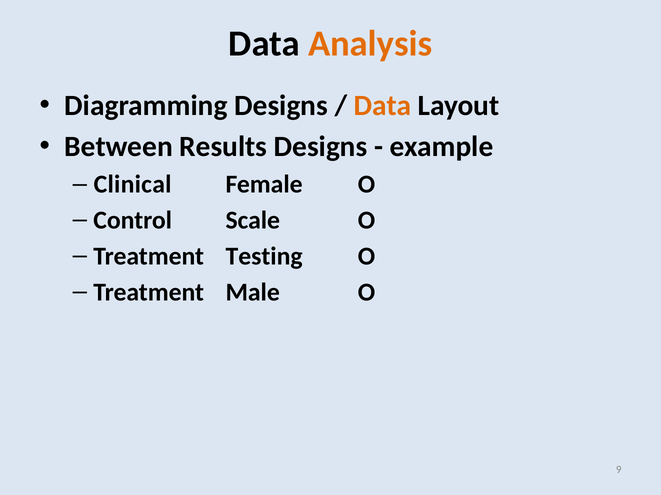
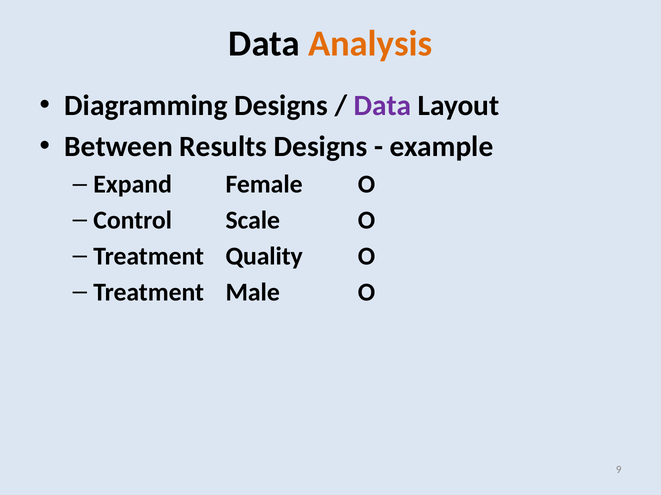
Data colour: orange -> purple (382, 106)
Clinical: Clinical -> Expand (133, 185)
Testing: Testing -> Quality (264, 257)
